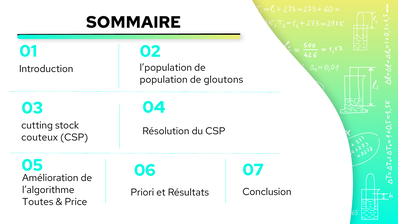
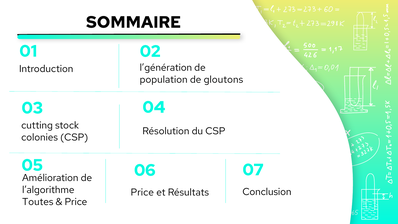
l’population: l’population -> l’génération (166, 67)
couteux: couteux -> colonies (40, 137)
Priori: Priori -> Price (142, 192)
